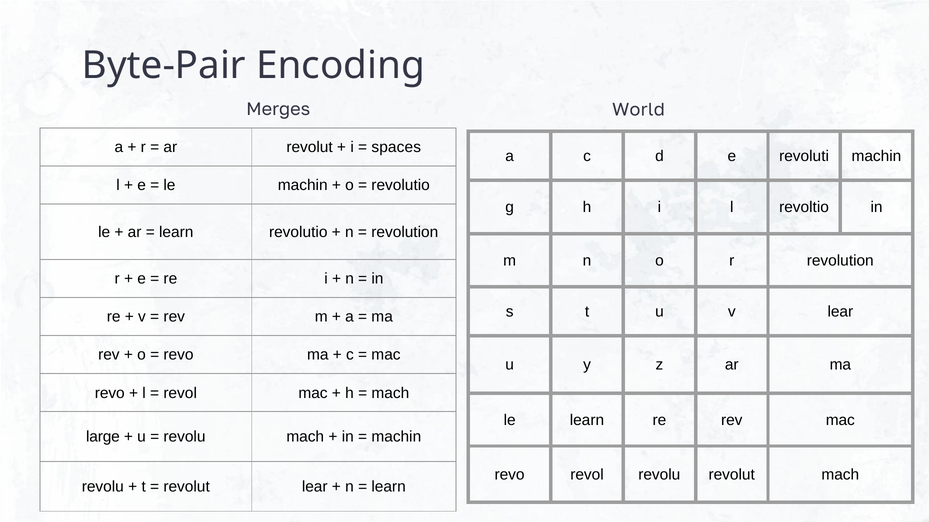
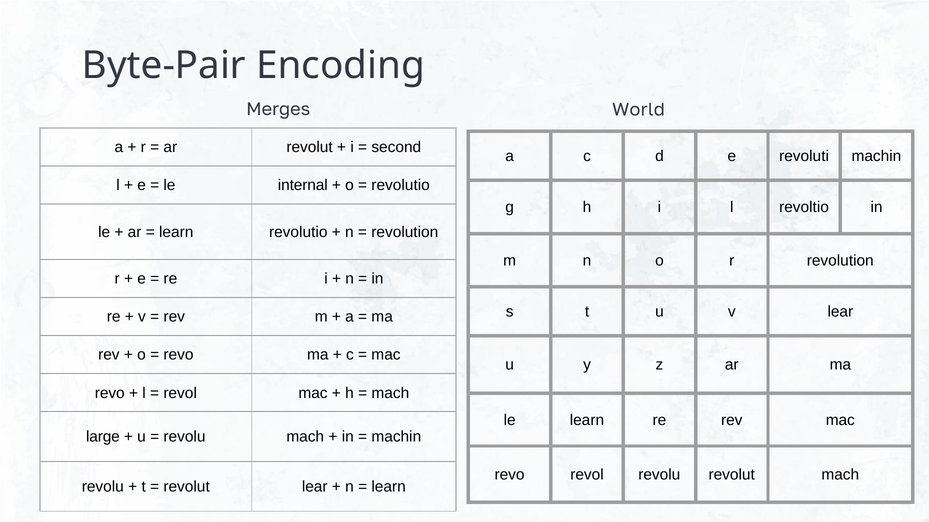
spaces: spaces -> second (396, 147)
le machin: machin -> internal (303, 185)
